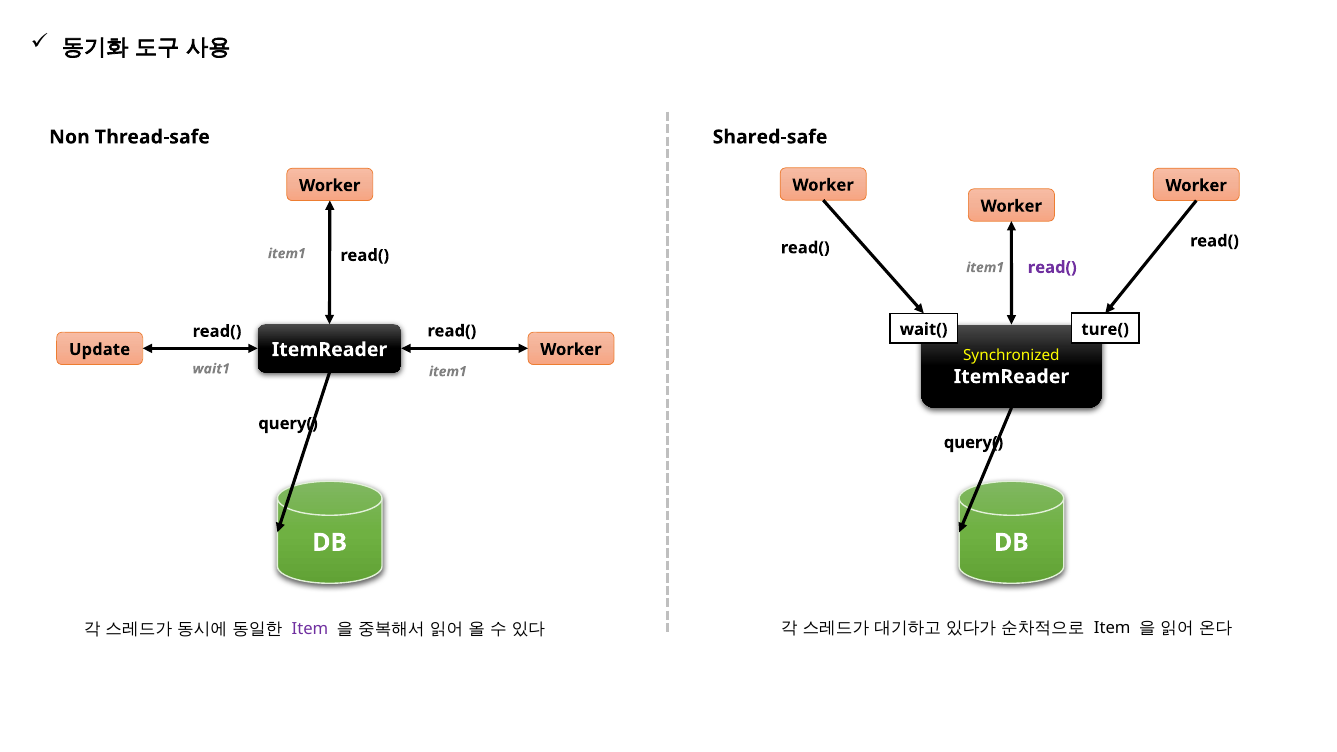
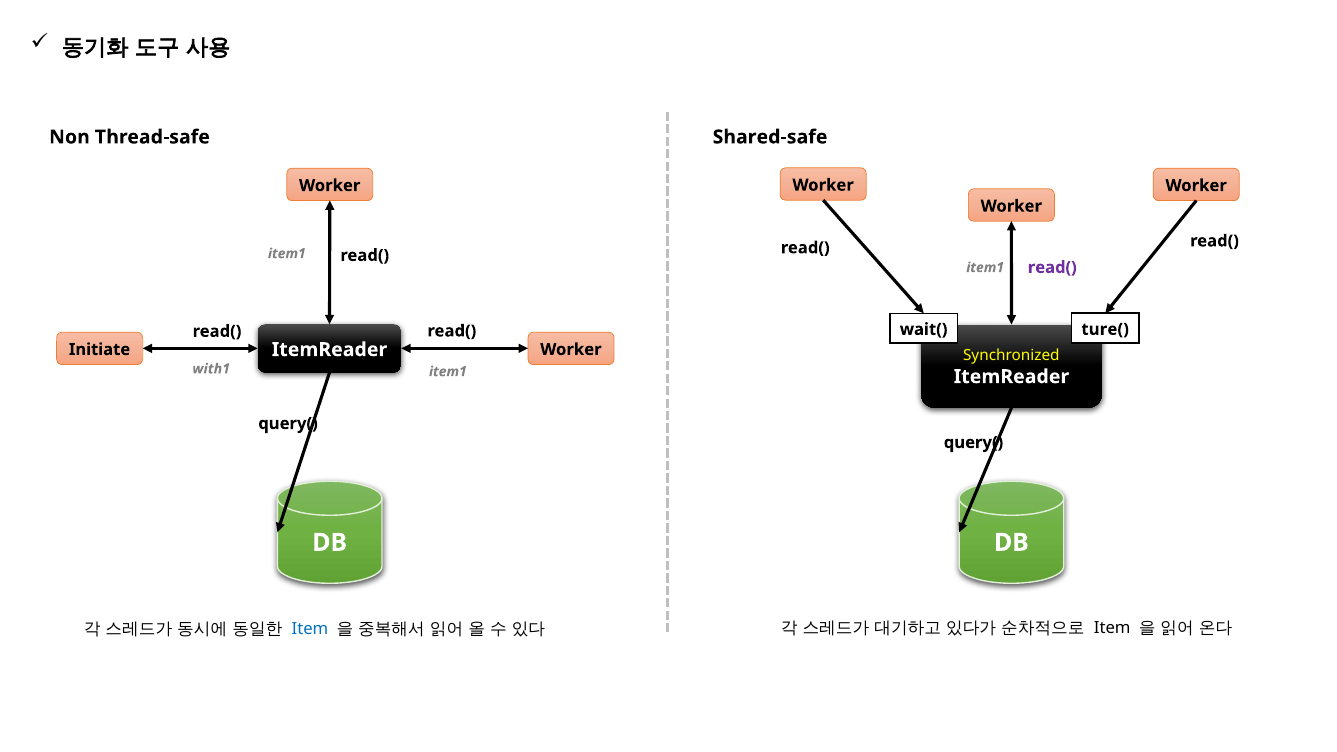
Update: Update -> Initiate (100, 350)
wait1: wait1 -> with1 (211, 369)
Item colour: purple -> blue (310, 629)
